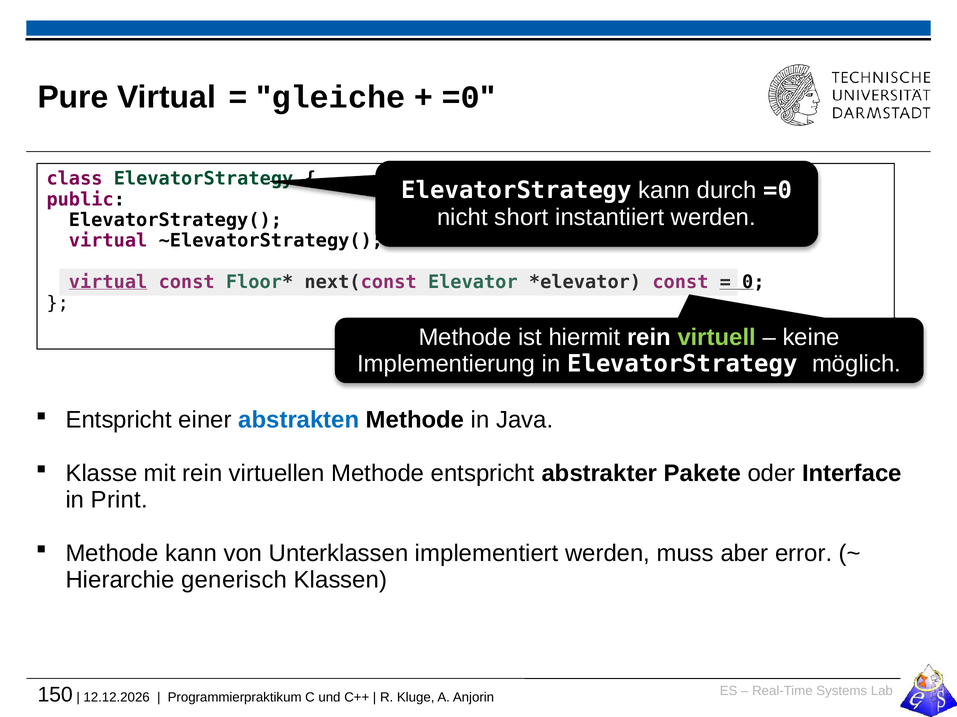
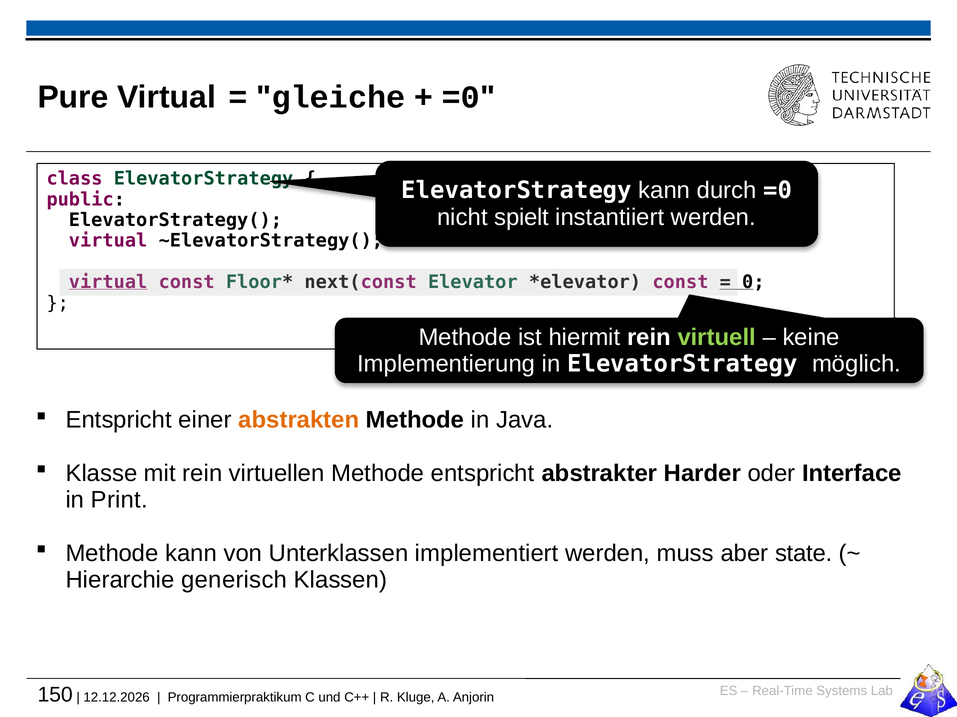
short: short -> spielt (522, 217)
abstrakten colour: blue -> orange (299, 420)
Pakete: Pakete -> Harder (702, 474)
error: error -> state (804, 554)
